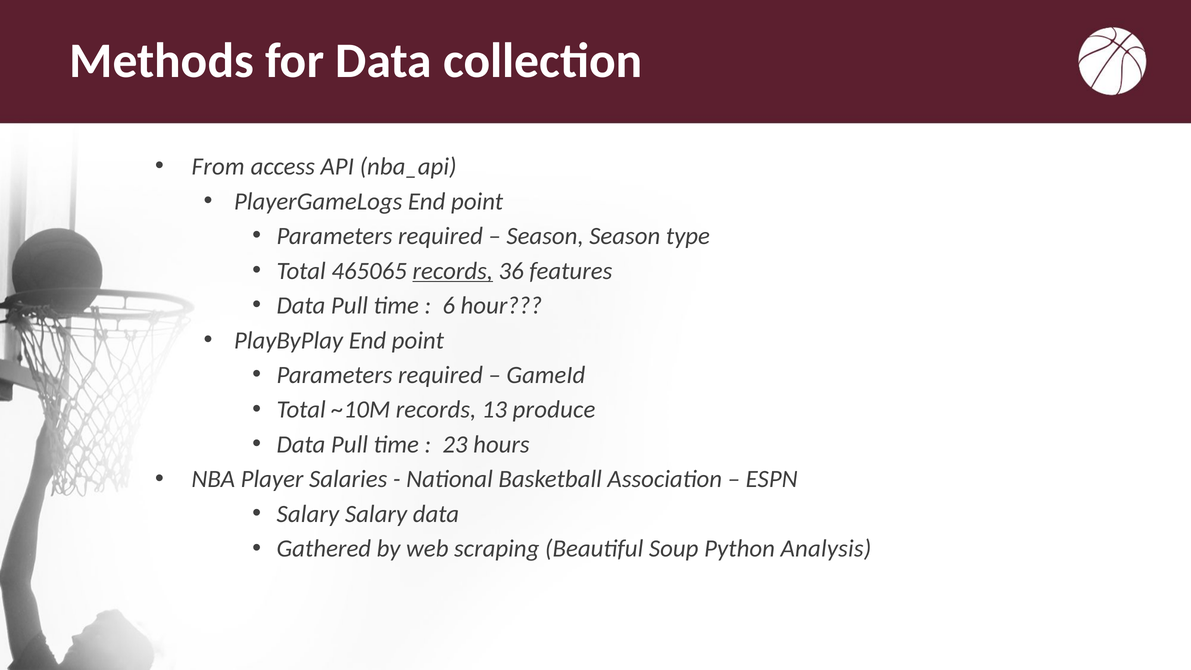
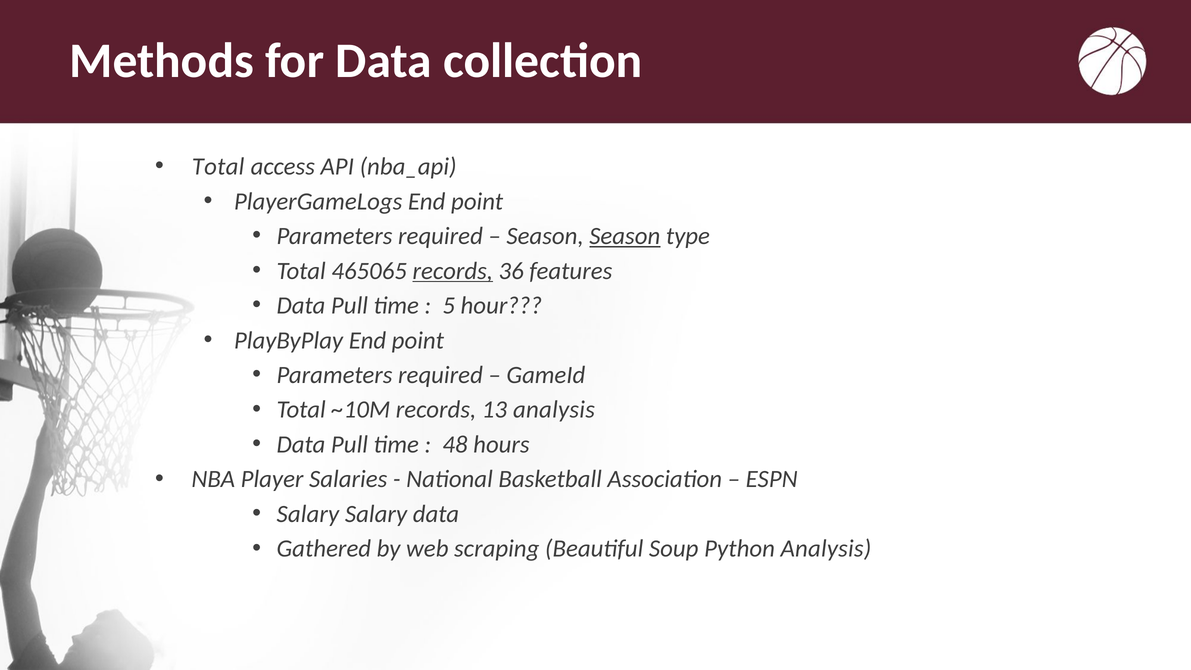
From: From -> Total (218, 167)
Season underline: none -> present (625, 236)
6: 6 -> 5 (449, 306)
13 produce: produce -> analysis (554, 410)
23: 23 -> 48 (455, 445)
